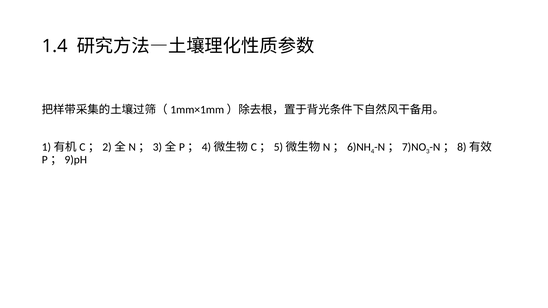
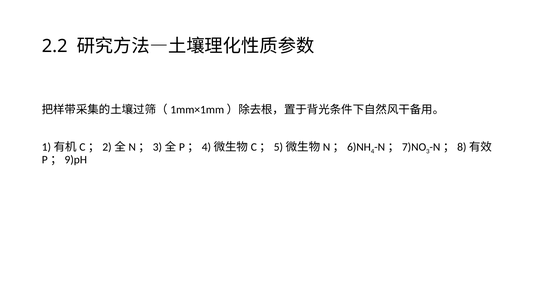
1.4: 1.4 -> 2.2 (55, 46)
